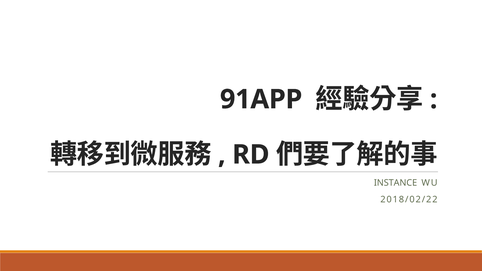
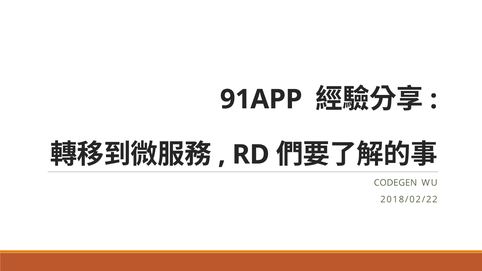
INSTANCE: INSTANCE -> CODEGEN (395, 183)
